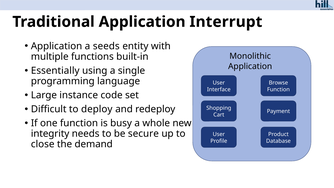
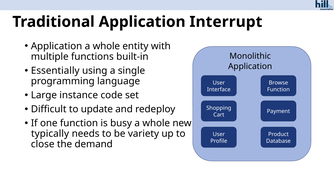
Application a seeds: seeds -> whole (106, 46)
deploy: deploy -> update (97, 109)
integrity: integrity -> typically (50, 134)
secure: secure -> variety (143, 134)
